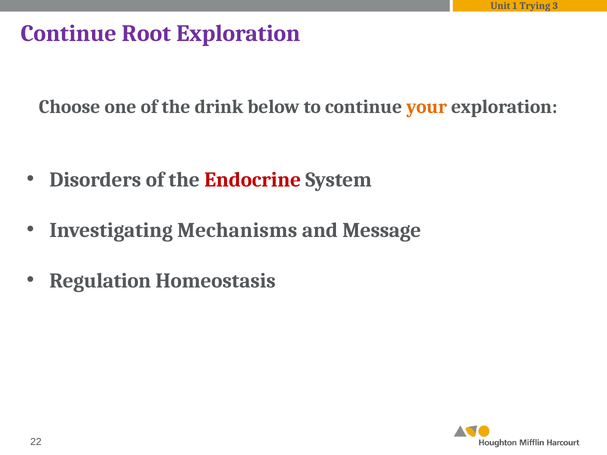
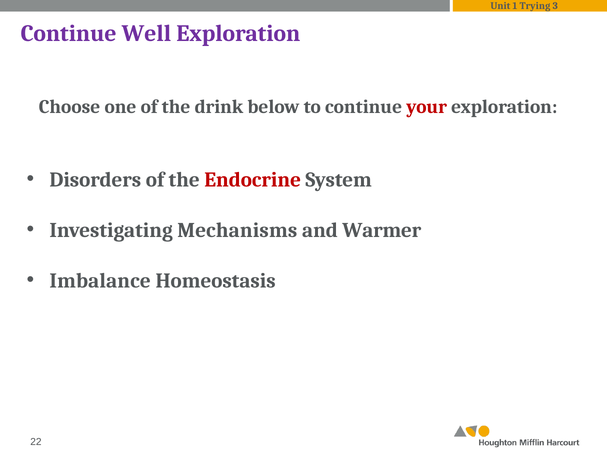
Root: Root -> Well (146, 33)
your colour: orange -> red (427, 107)
Message: Message -> Warmer (382, 230)
Regulation: Regulation -> Imbalance (100, 281)
